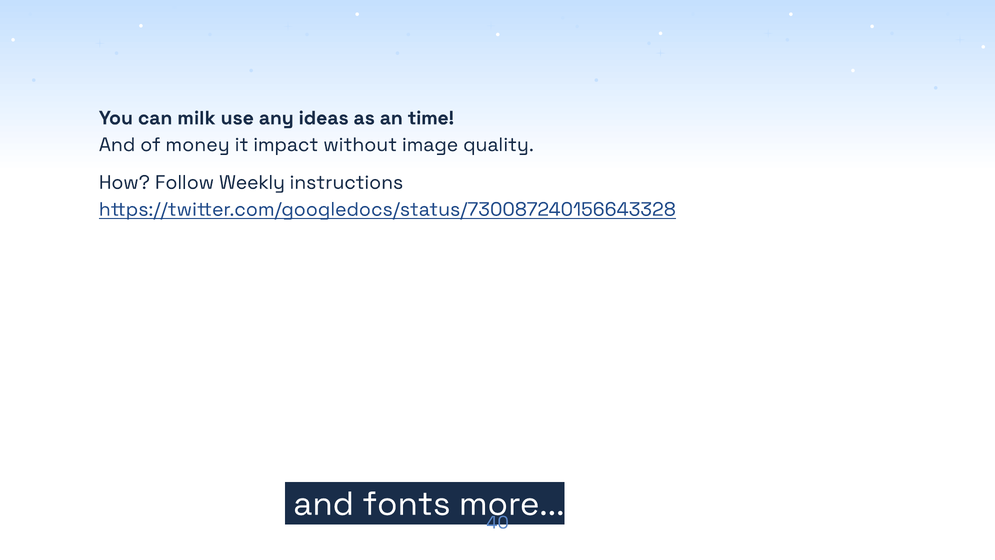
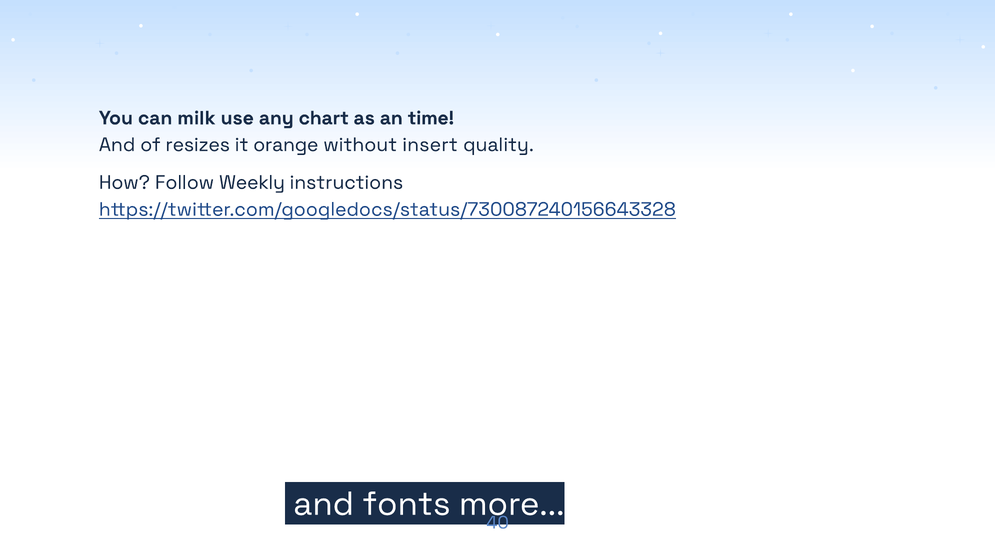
ideas: ideas -> chart (324, 118)
money: money -> resizes (198, 145)
impact: impact -> orange (286, 145)
image: image -> insert (430, 145)
